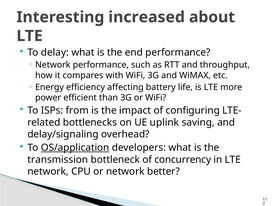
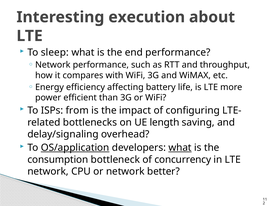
increased: increased -> execution (147, 17)
delay: delay -> sleep (55, 53)
uplink: uplink -> length (165, 123)
what underline: none -> present (180, 148)
transmission: transmission -> consumption (58, 160)
